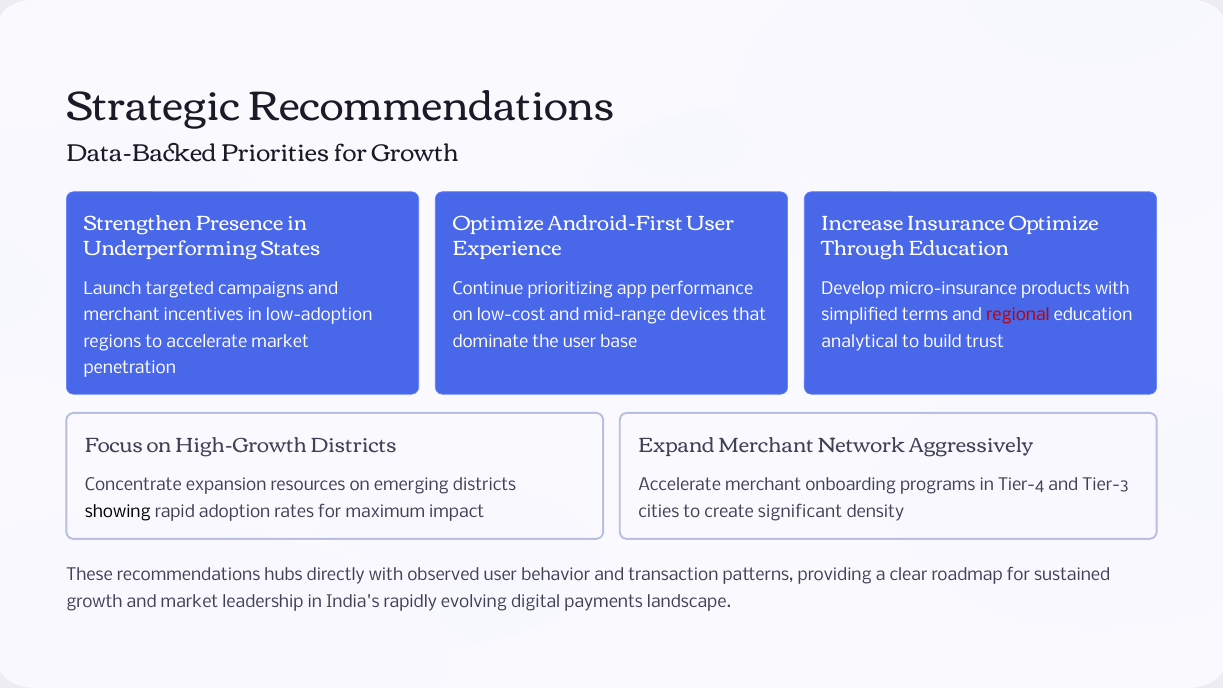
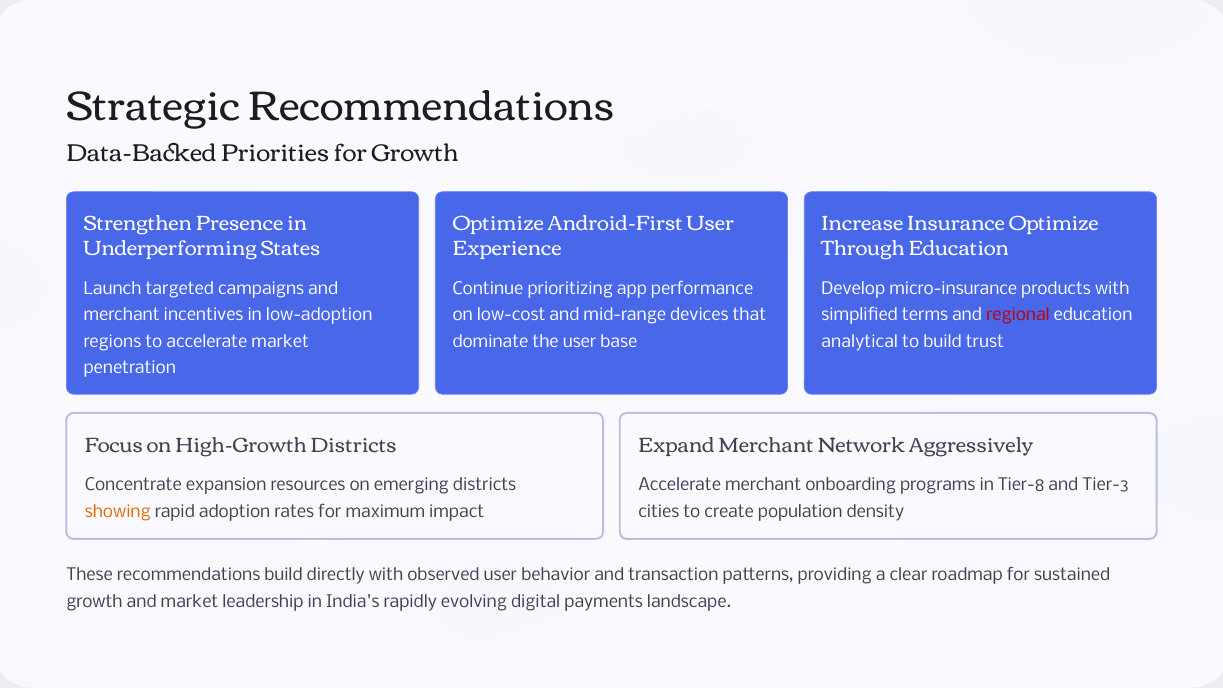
Tier-4: Tier-4 -> Tier-8 (1021, 485)
showing colour: black -> orange (118, 512)
significant: significant -> population (800, 512)
recommendations hubs: hubs -> build (284, 575)
